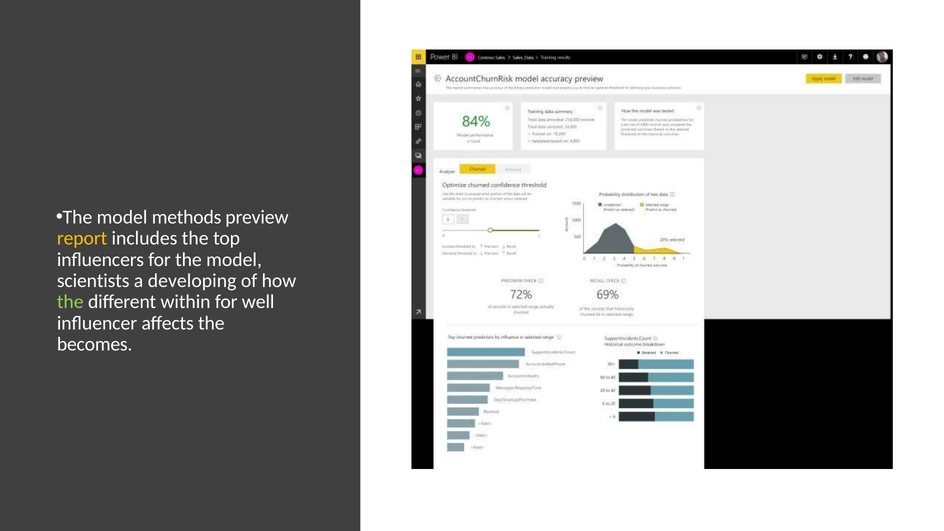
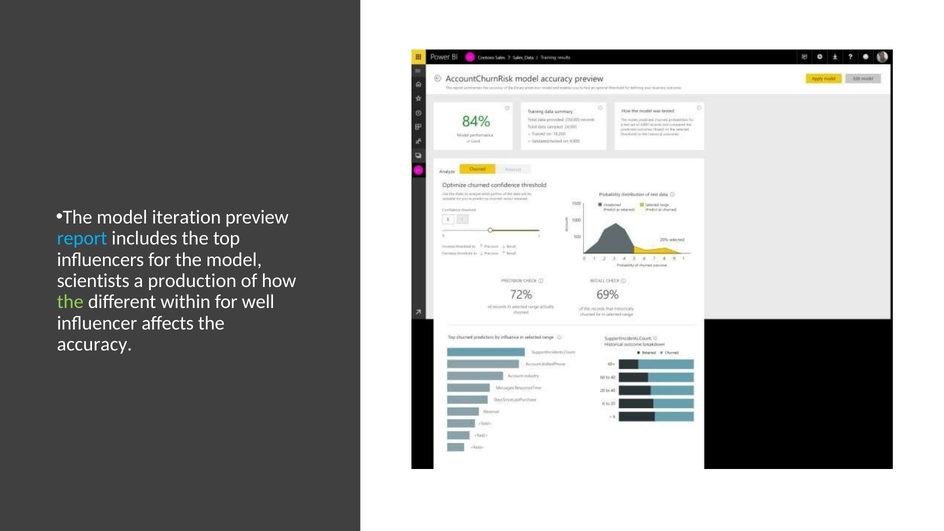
methods: methods -> iteration (186, 217)
report colour: yellow -> light blue (82, 238)
developing: developing -> production (192, 281)
becomes: becomes -> accuracy (95, 344)
